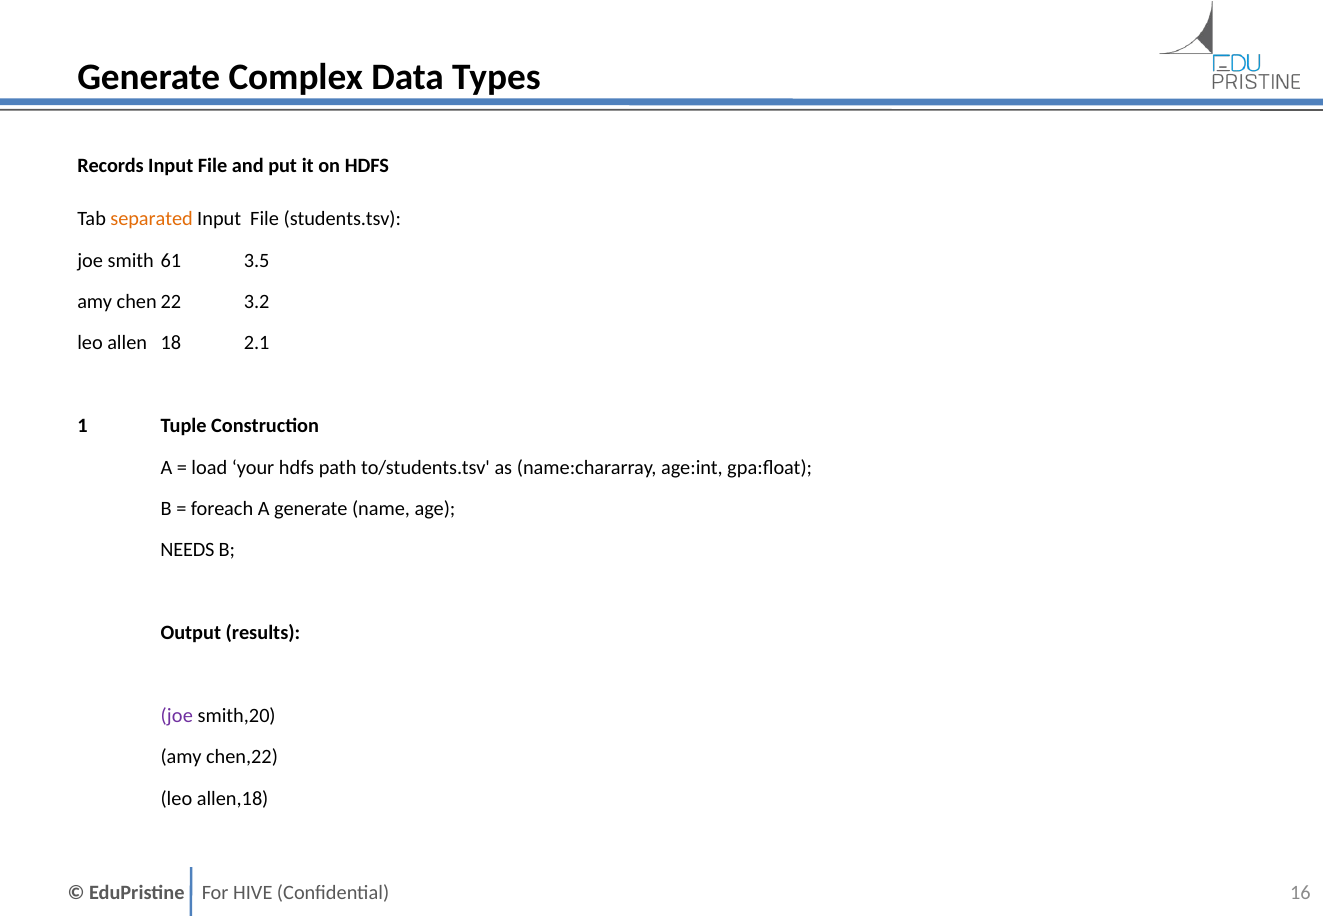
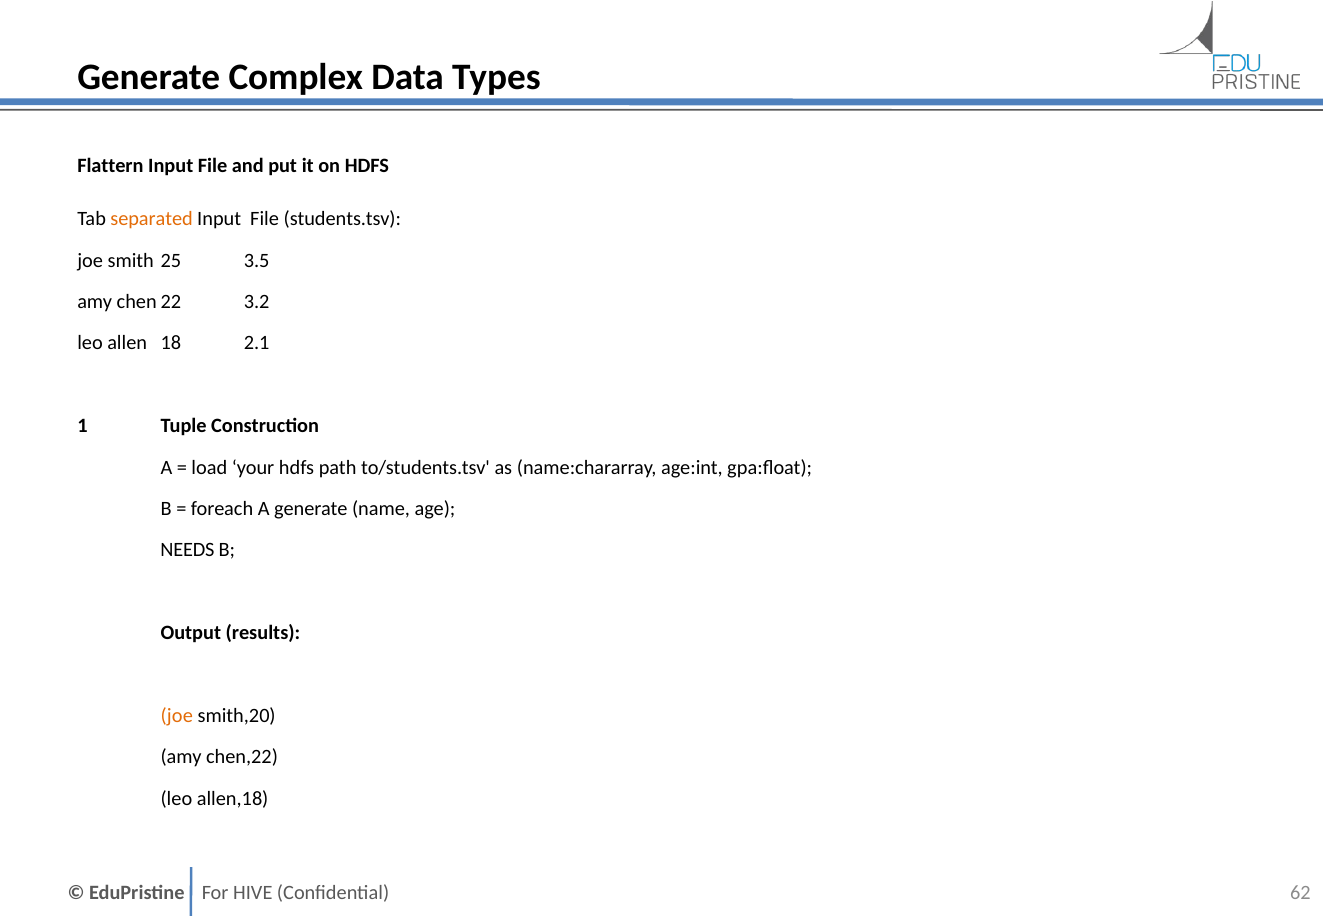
Records: Records -> Flattern (110, 166)
61: 61 -> 25 (171, 260)
joe colour: purple -> orange (177, 716)
16: 16 -> 62 (1300, 893)
